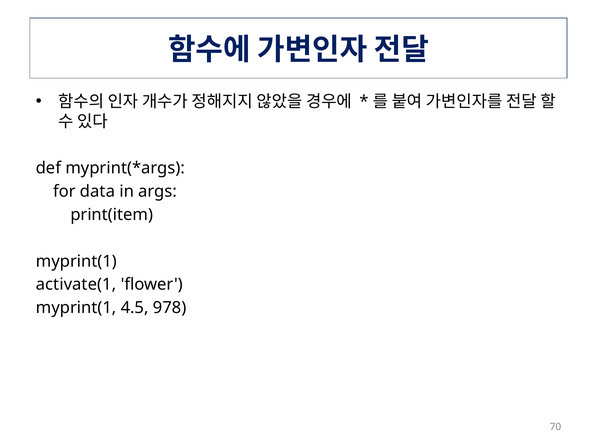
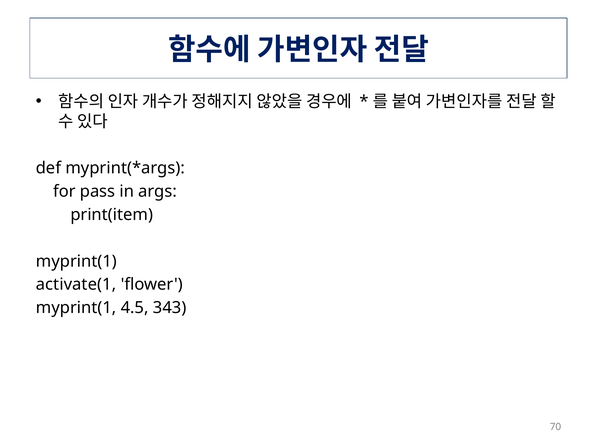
data: data -> pass (98, 191)
978: 978 -> 343 (170, 308)
